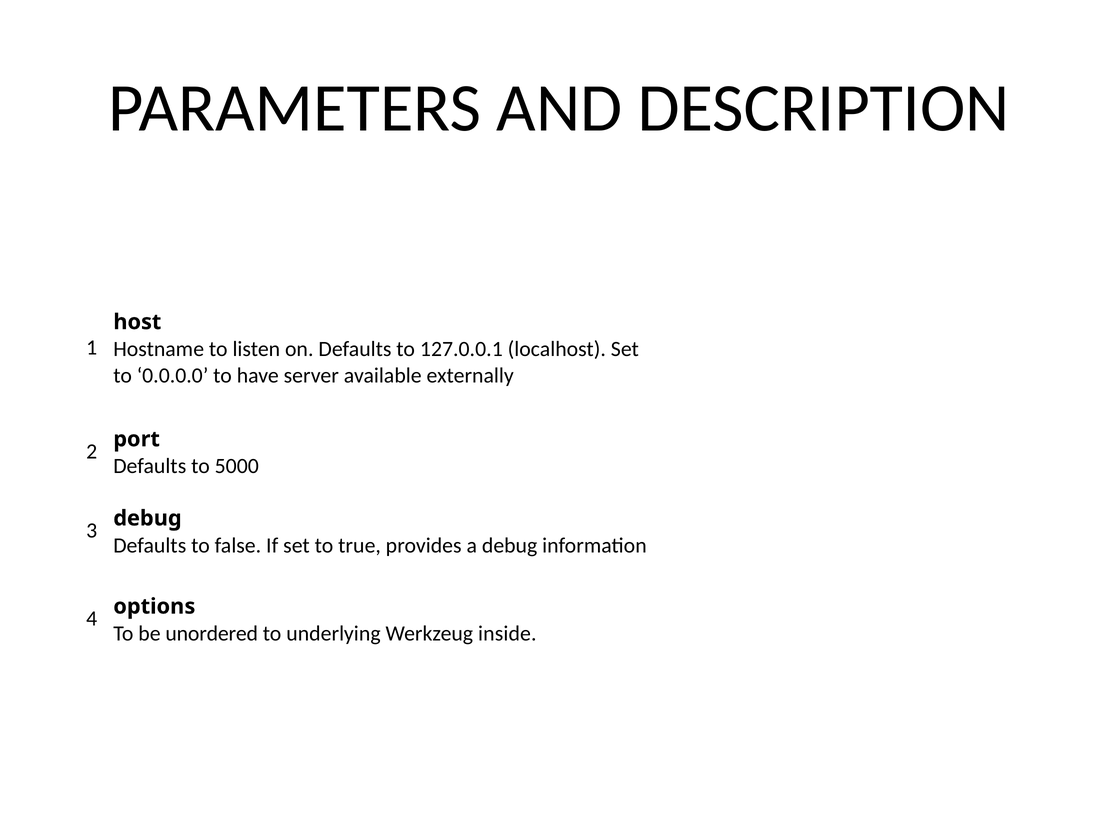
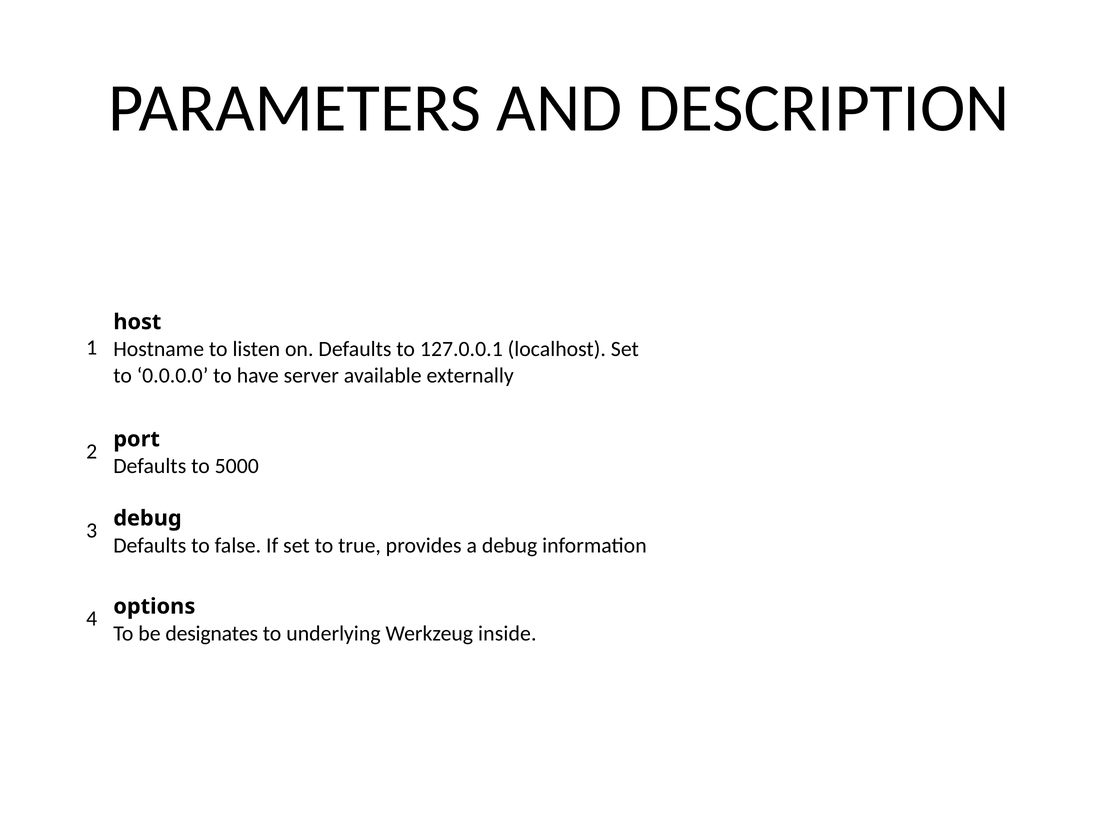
unordered: unordered -> designates (212, 634)
